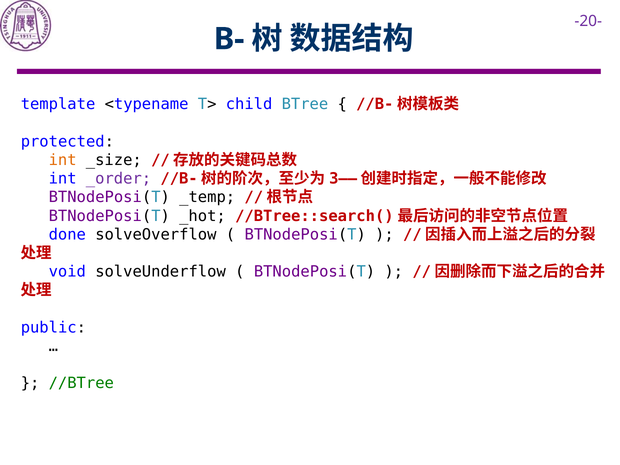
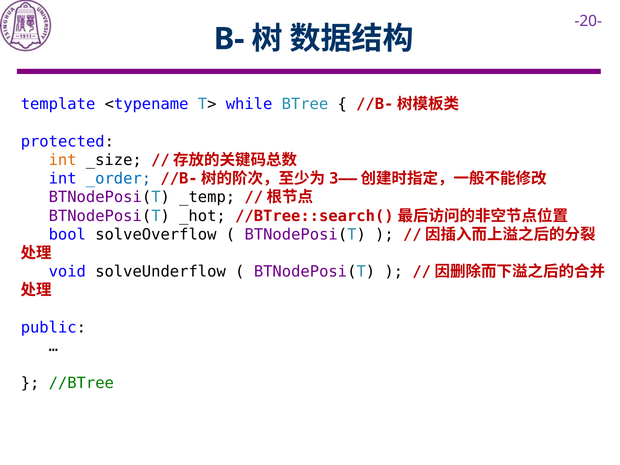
child: child -> while (249, 104)
_order colour: purple -> blue (119, 179)
done: done -> bool (67, 235)
